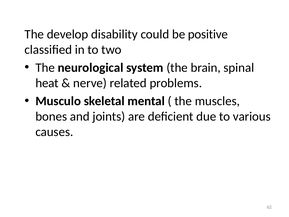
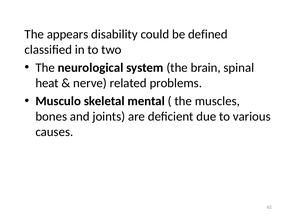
develop: develop -> appears (68, 34)
positive: positive -> defined (208, 34)
